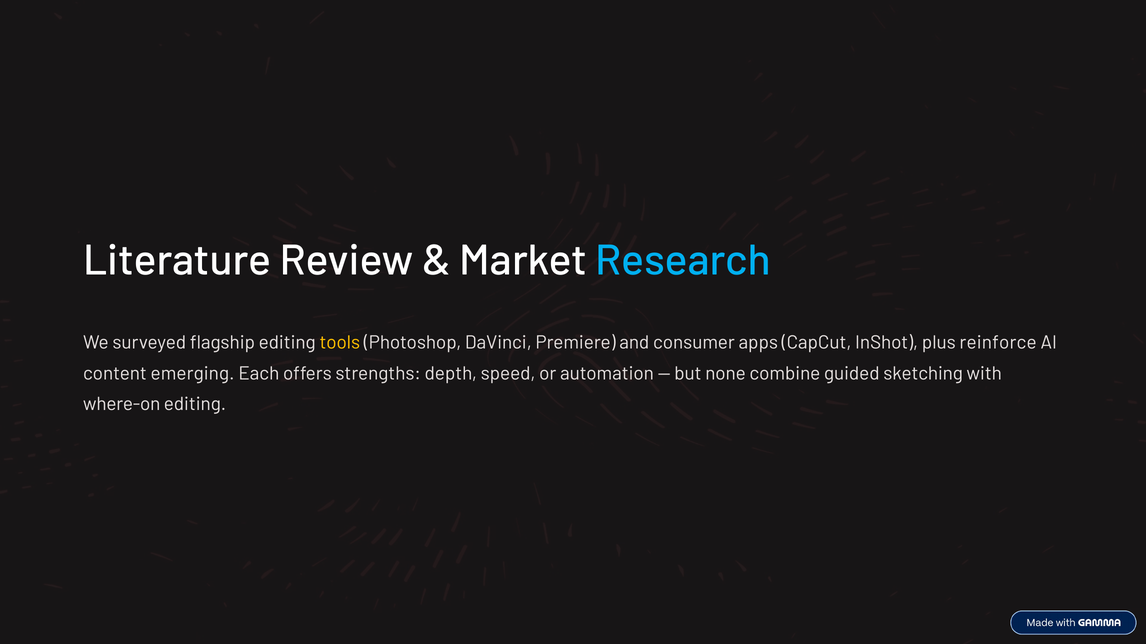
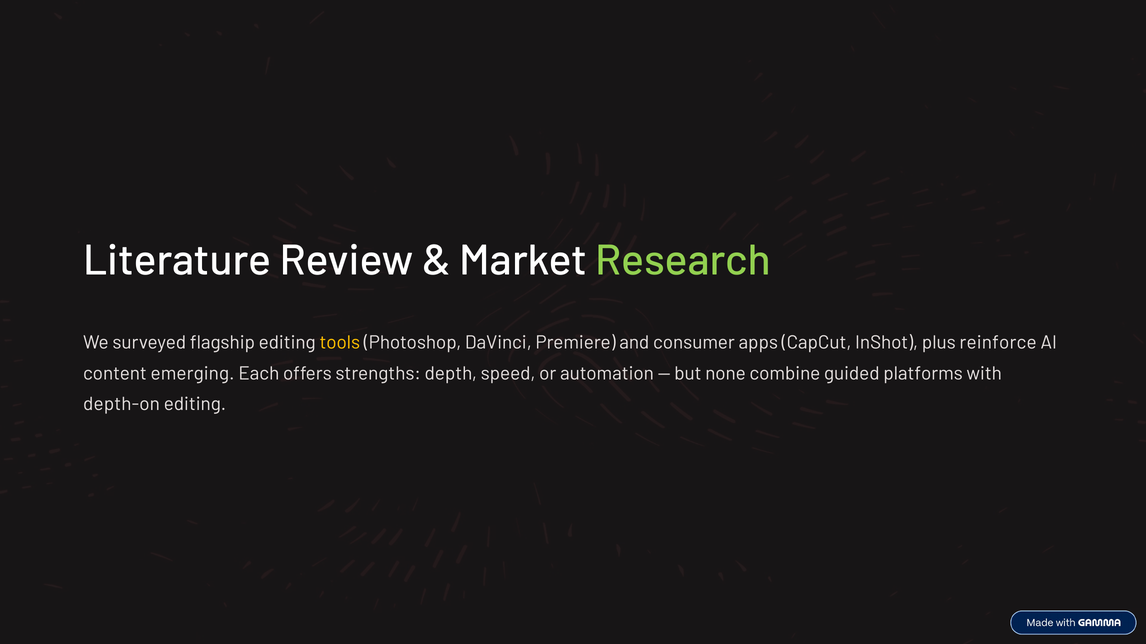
Research colour: light blue -> light green (683, 261)
sketching: sketching -> platforms (923, 374)
where-on: where-on -> depth-on (121, 405)
